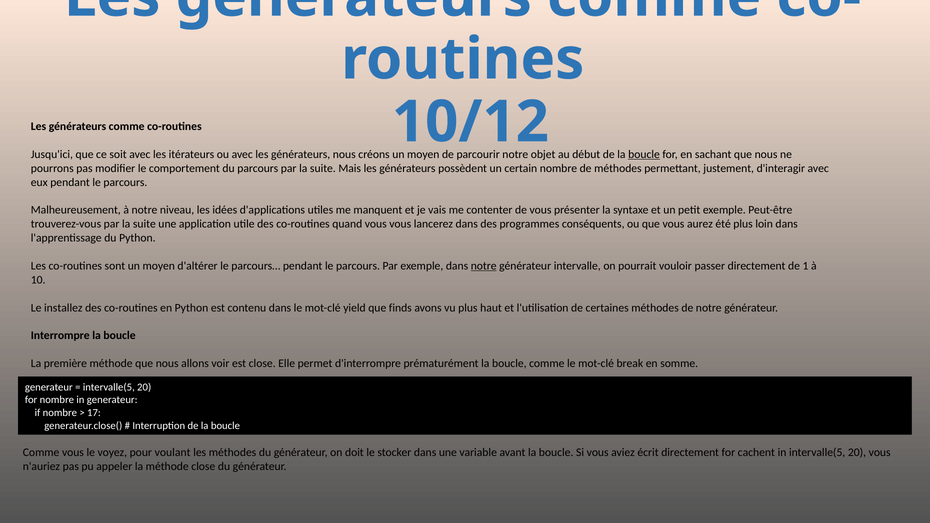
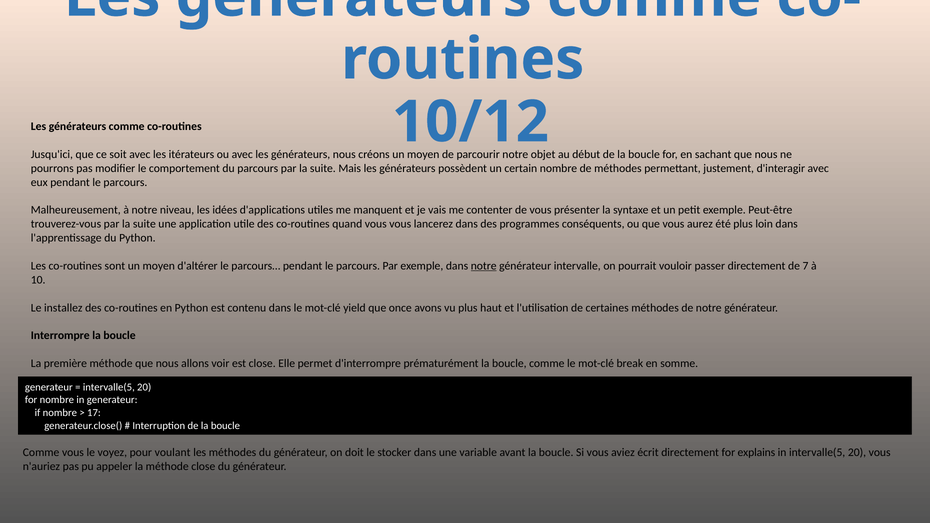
boucle underline: present -> none (644, 154)
1: 1 -> 7 (806, 266)
finds: finds -> once (400, 308)
cachent: cachent -> explains (756, 453)
